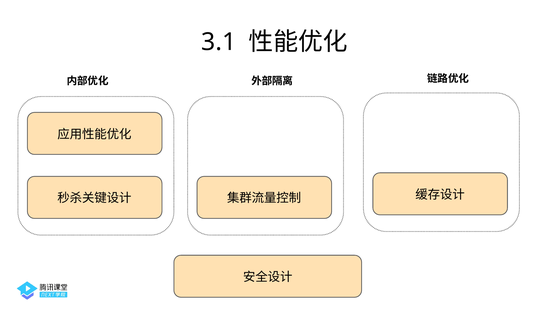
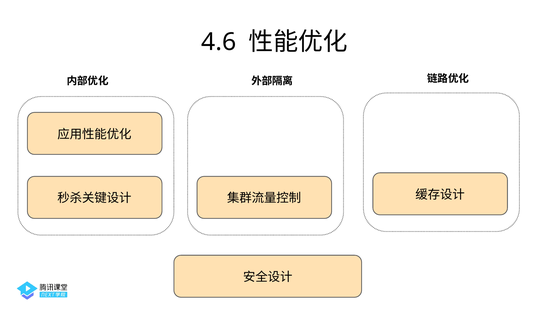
3.1: 3.1 -> 4.6 (219, 42)
